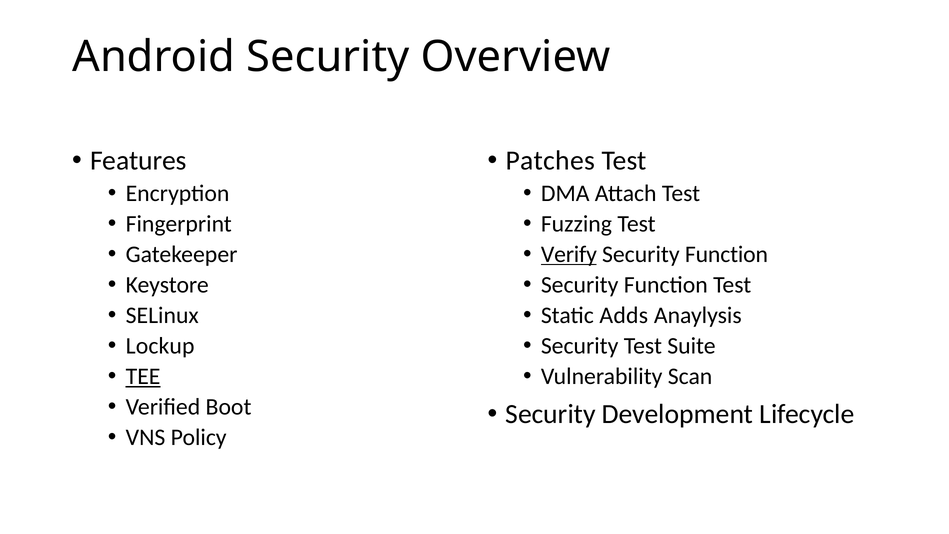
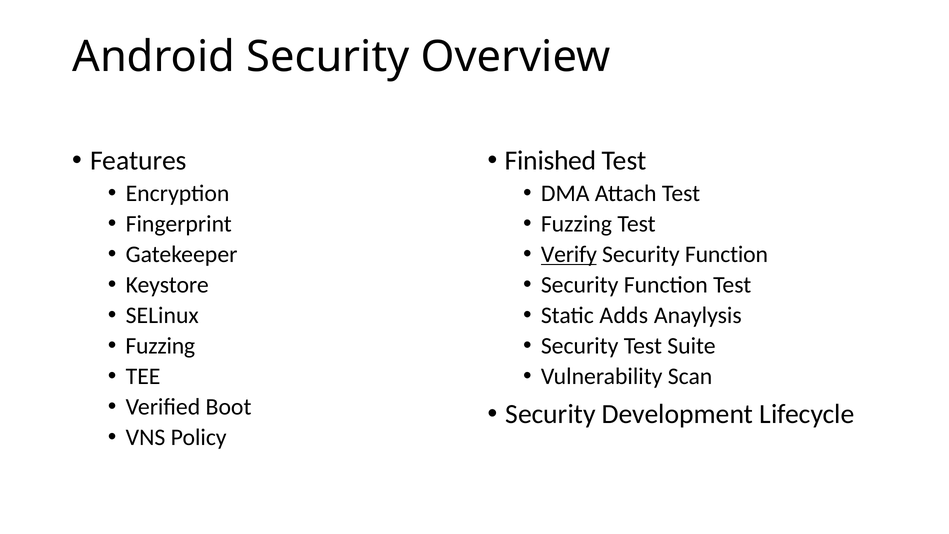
Patches: Patches -> Finished (551, 160)
Lockup: Lockup -> Fuzzing (160, 346)
TEE underline: present -> none (143, 376)
